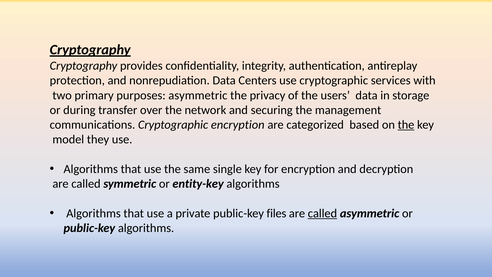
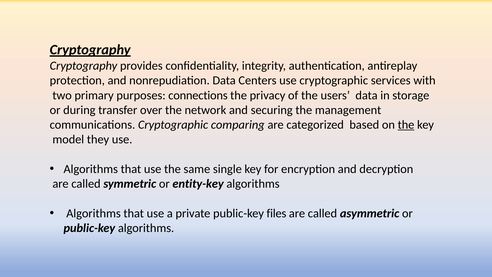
purposes asymmetric: asymmetric -> connections (198, 95)
Cryptographic encryption: encryption -> comparing (238, 125)
called underline: present -> none (322, 213)
